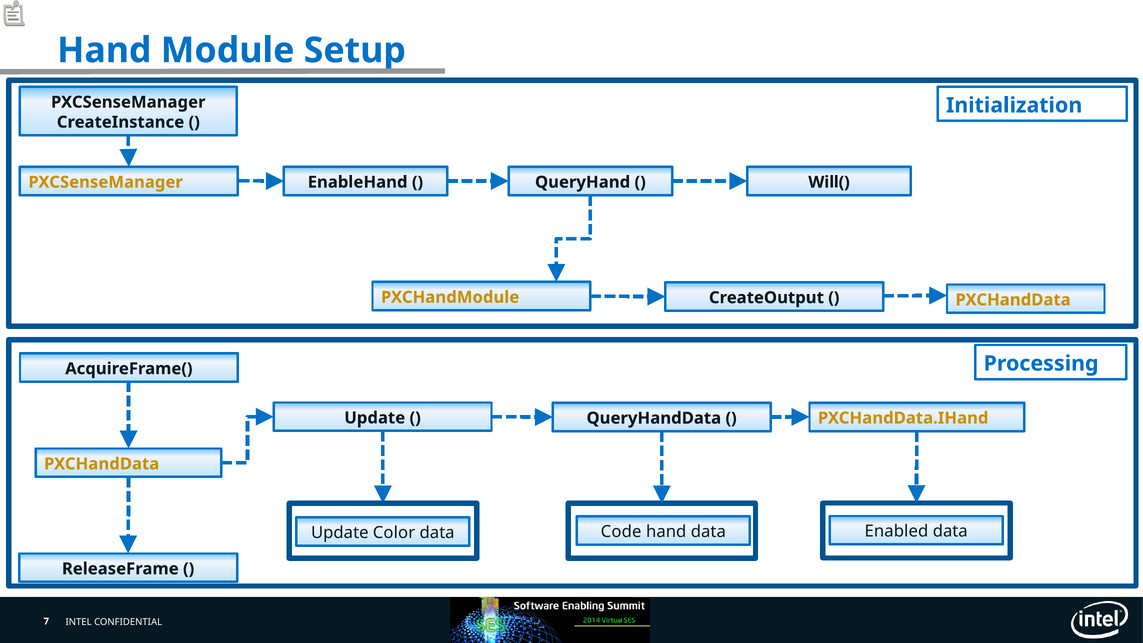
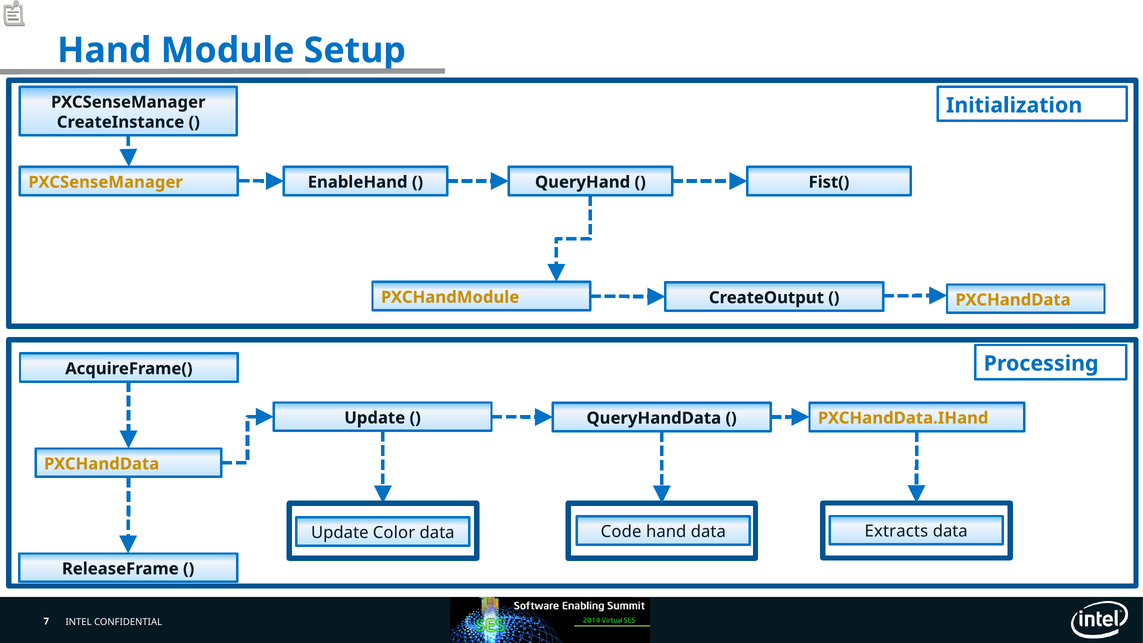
Will(: Will( -> Fist( (829, 182)
Enabled: Enabled -> Extracts (896, 531)
